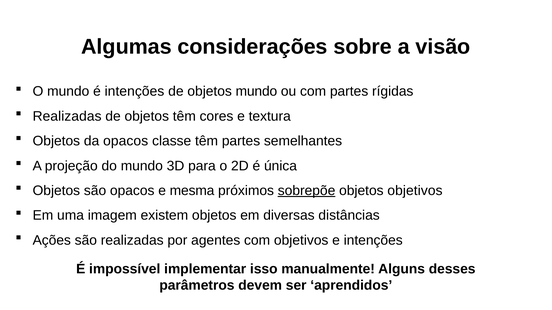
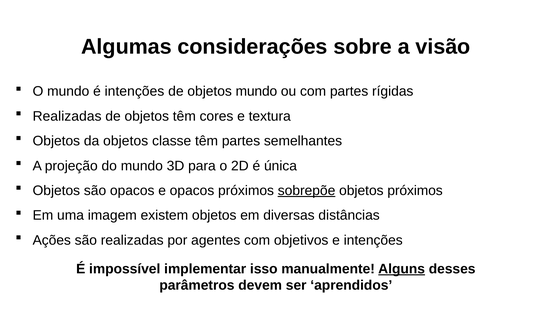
da opacos: opacos -> objetos (126, 141)
e mesma: mesma -> opacos (192, 191)
objetos objetivos: objetivos -> próximos (415, 191)
Alguns underline: none -> present (402, 269)
